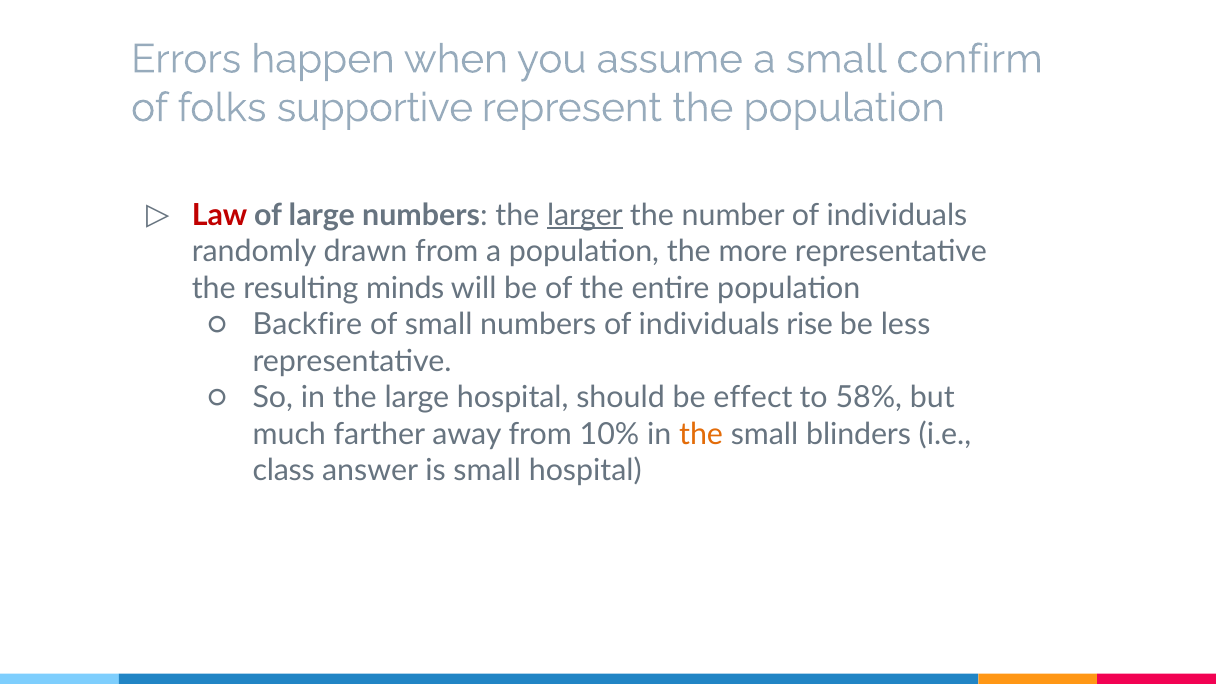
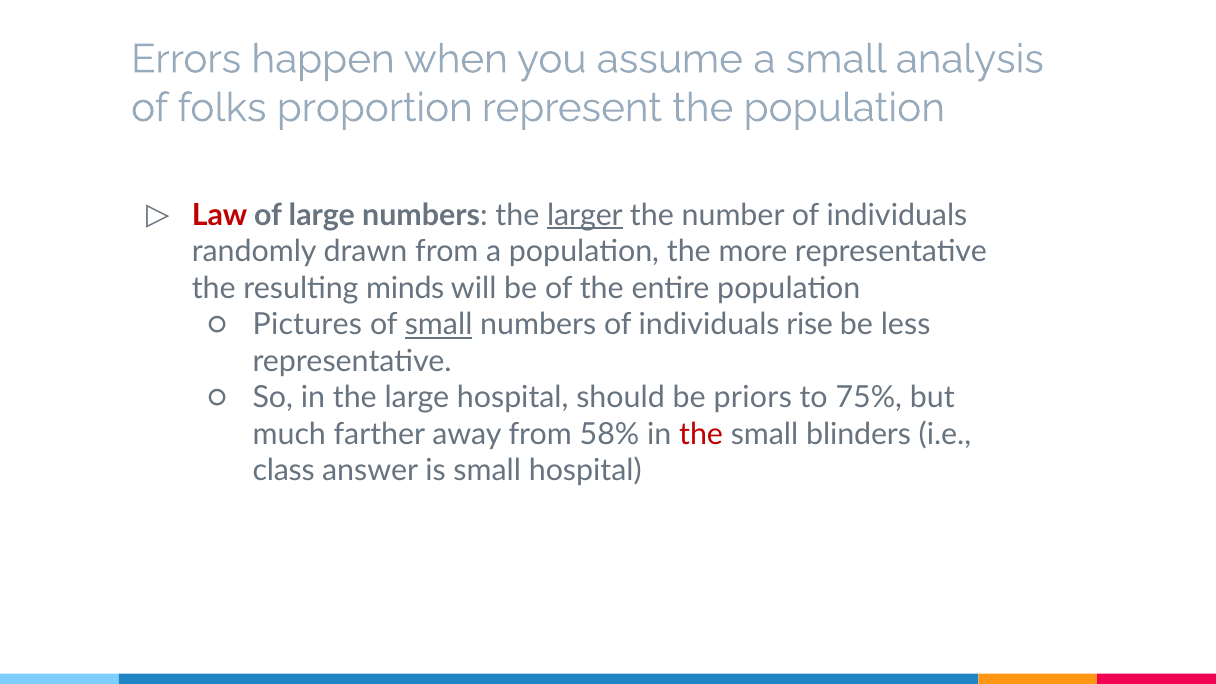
confirm: confirm -> analysis (970, 59)
supportive: supportive -> proportion (375, 108)
Backfire: Backfire -> Pictures (307, 325)
small underline: none -> present (439, 325)
effect: effect -> priors (753, 398)
58%: 58% -> 75% (869, 398)
10%: 10% -> 58% (610, 434)
the colour: orange -> red (701, 434)
